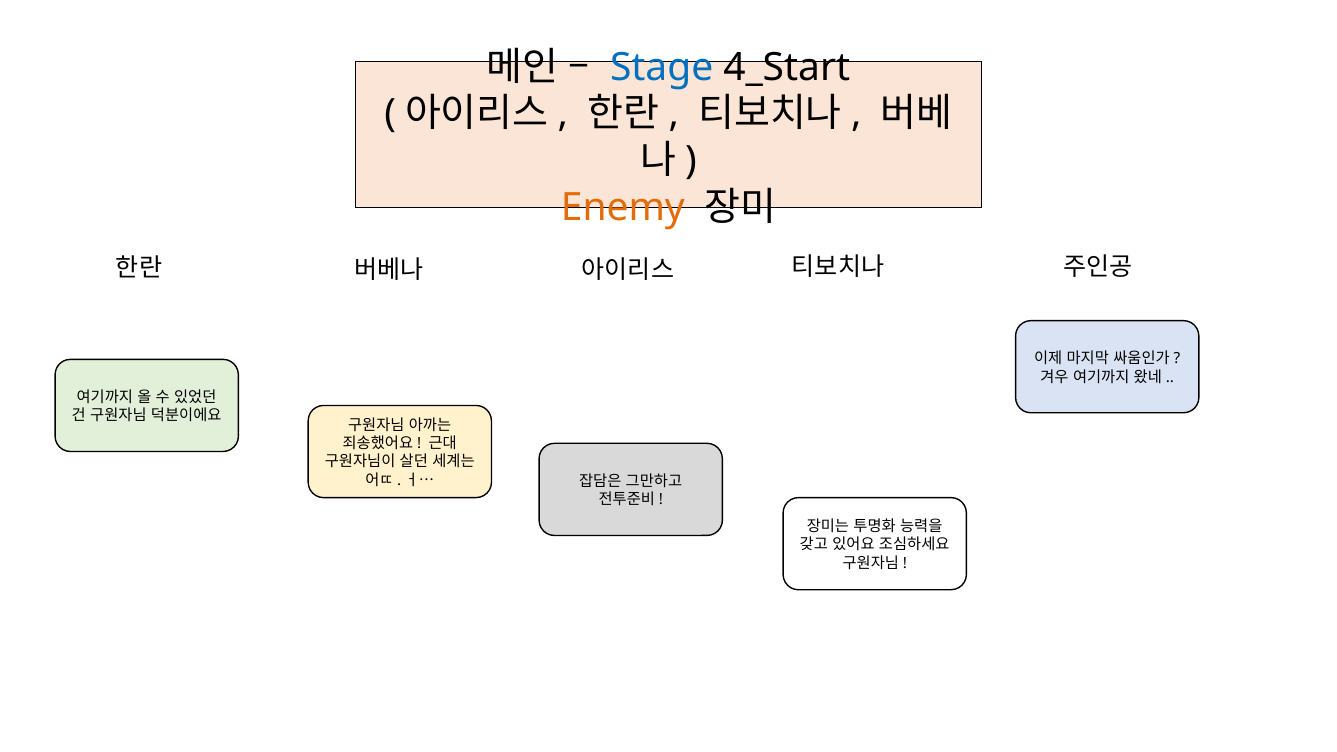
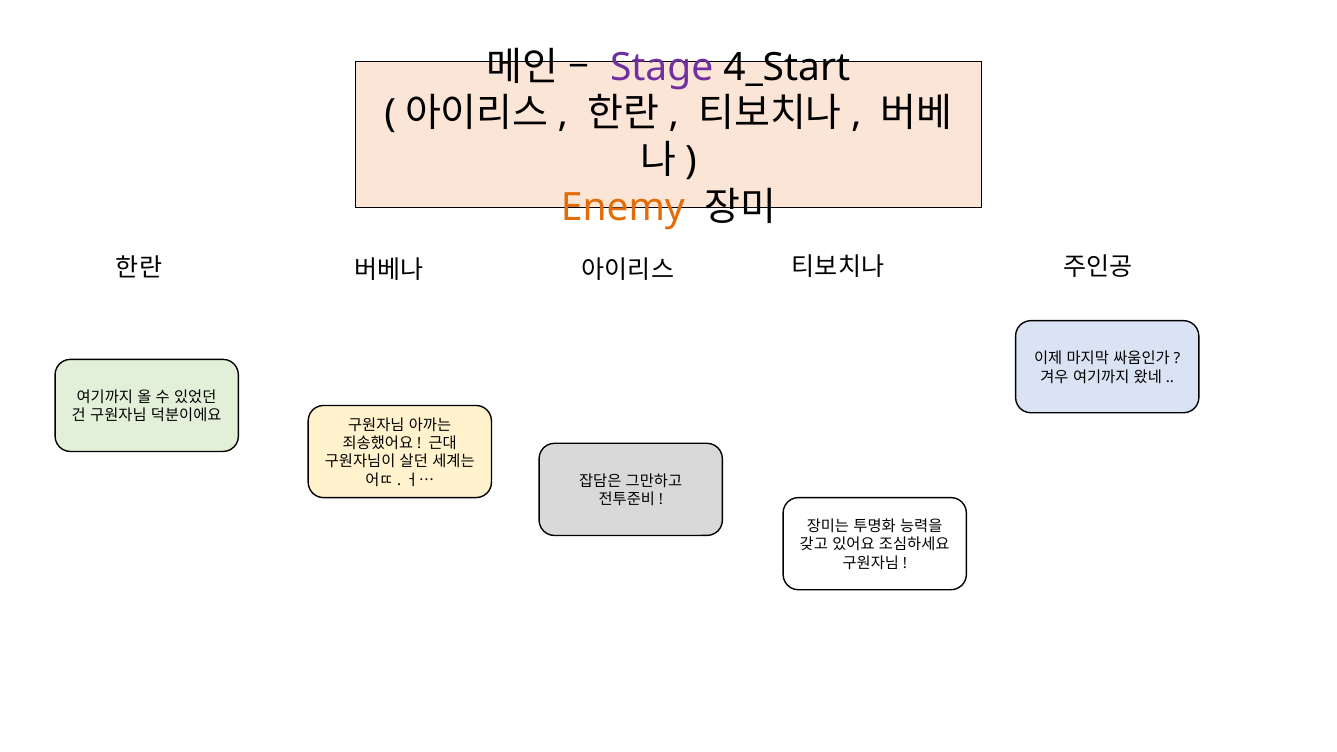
Stage colour: blue -> purple (662, 67)
